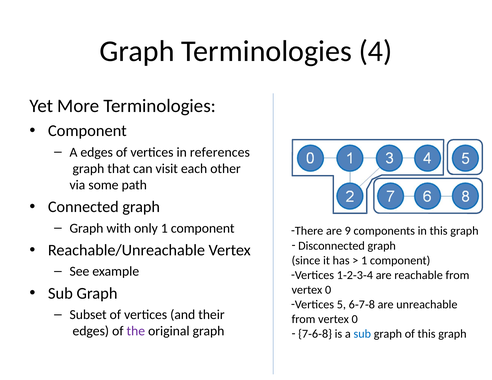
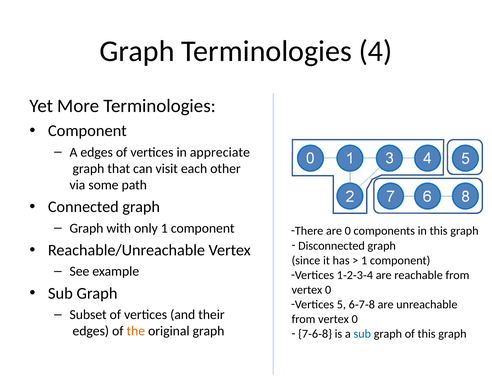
references: references -> appreciate (220, 152)
are 9: 9 -> 0 (348, 231)
the colour: purple -> orange (136, 331)
